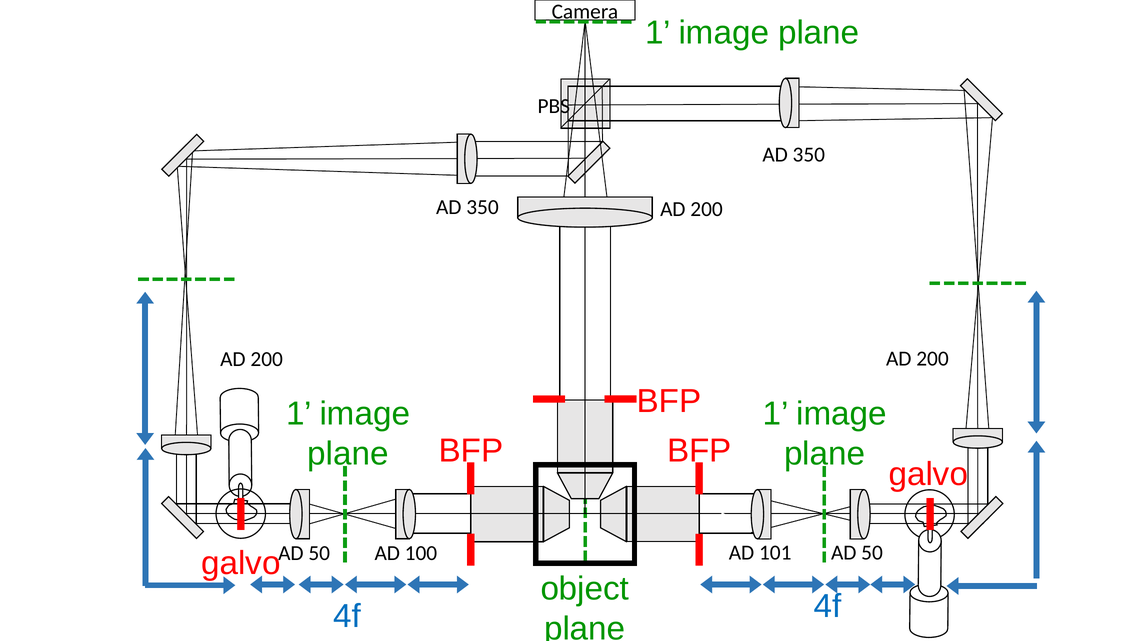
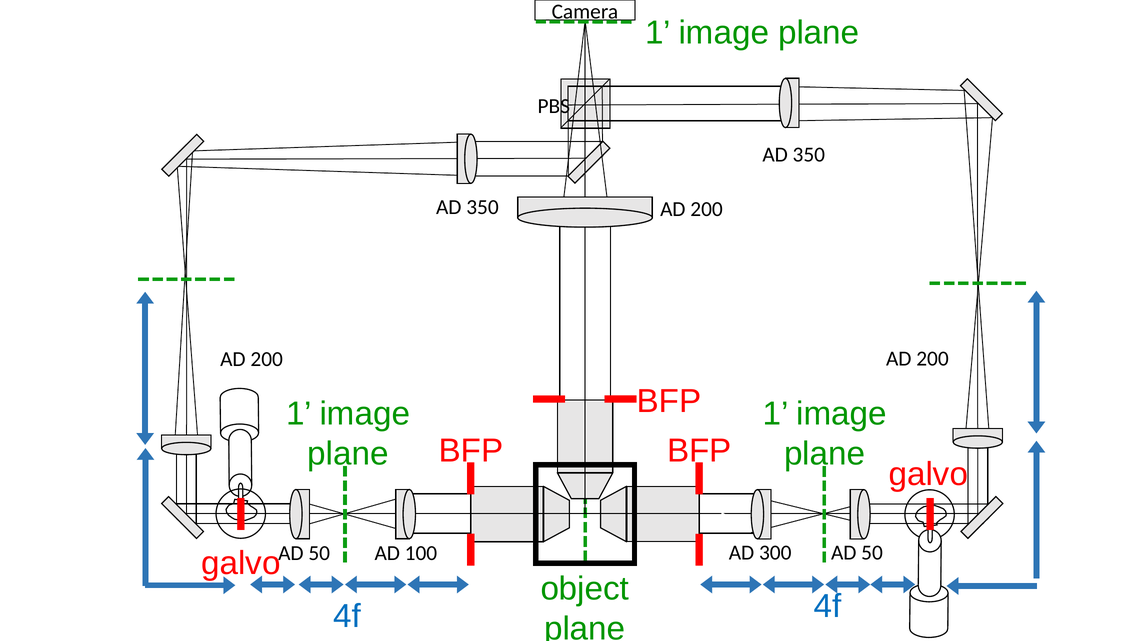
101: 101 -> 300 (775, 553)
